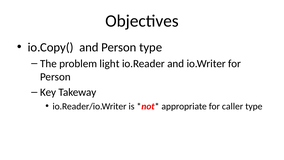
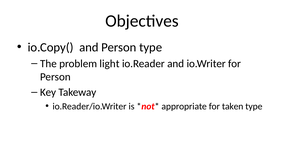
caller: caller -> taken (233, 106)
